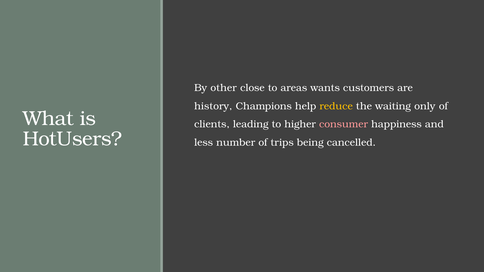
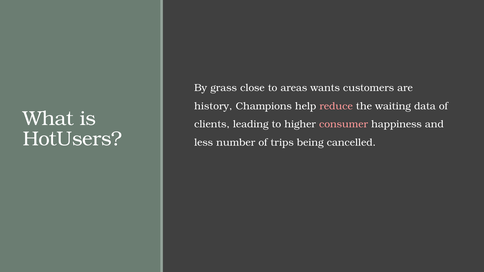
other: other -> grass (224, 88)
reduce colour: yellow -> pink (336, 106)
only: only -> data (425, 106)
